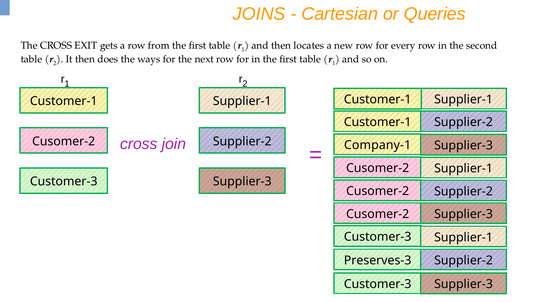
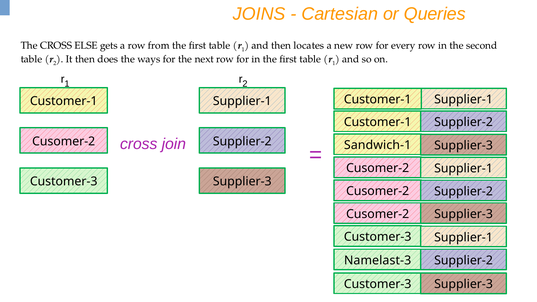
EXIT: EXIT -> ELSE (86, 46)
Company-1: Company-1 -> Sandwich-1 (378, 145)
Preserves-3: Preserves-3 -> Namelast-3 (378, 260)
